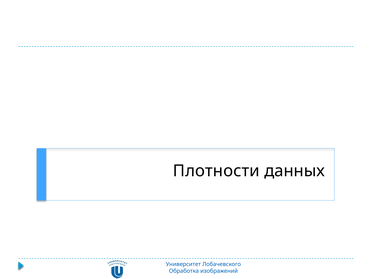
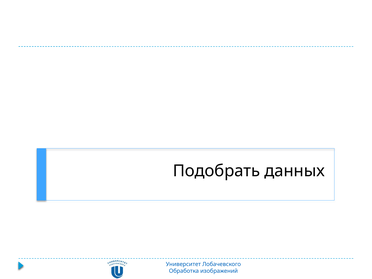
Плотности: Плотности -> Подобрать (216, 171)
